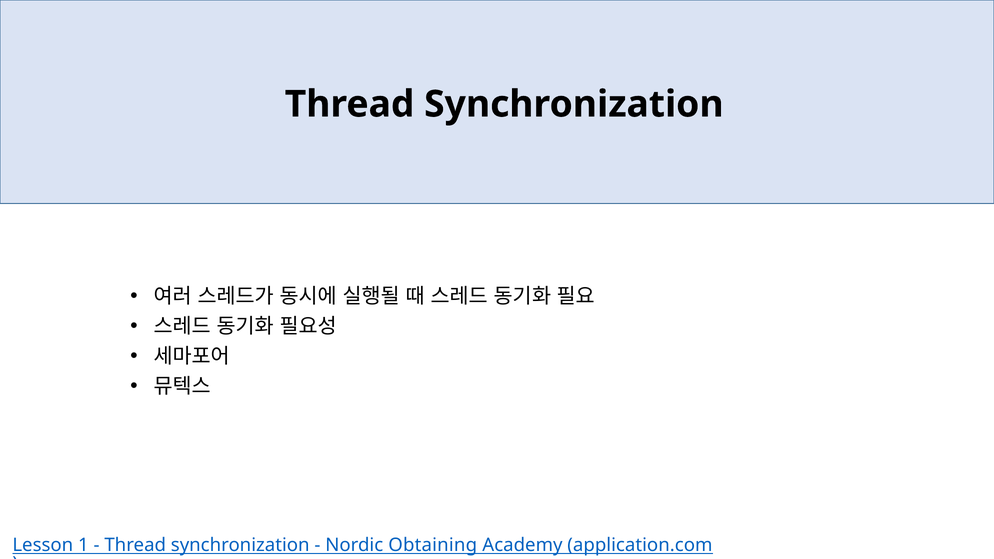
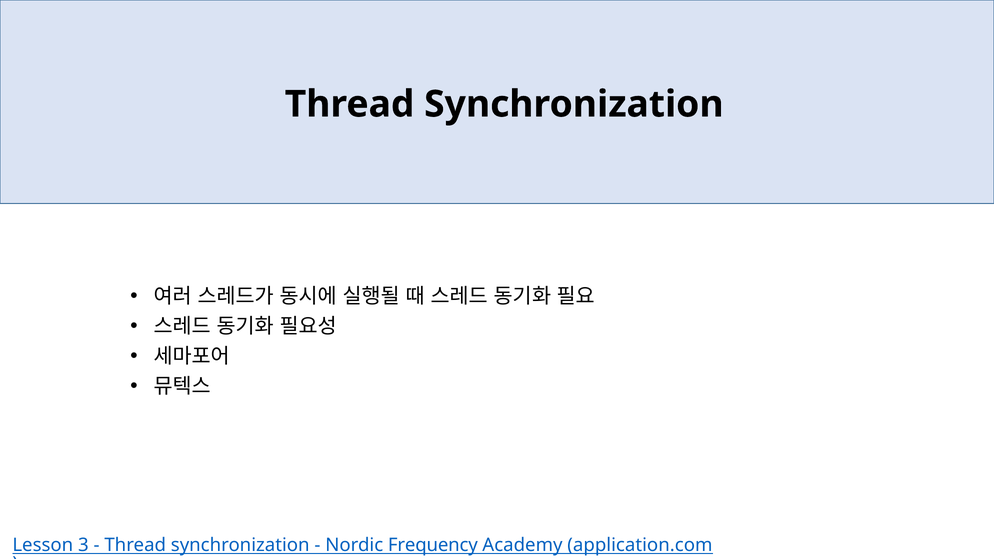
1: 1 -> 3 (83, 545)
Obtaining: Obtaining -> Frequency (433, 545)
